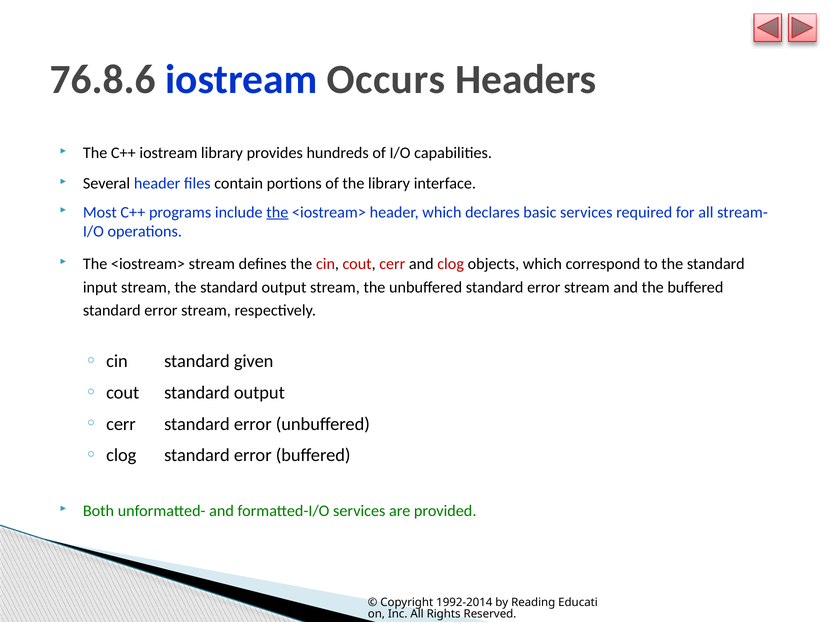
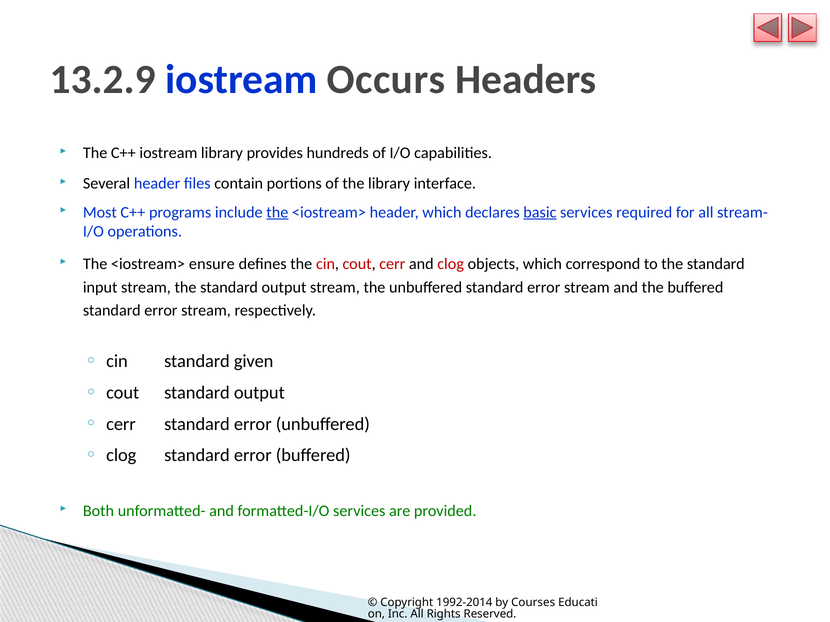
76.8.6: 76.8.6 -> 13.2.9 (103, 80)
basic underline: none -> present (540, 212)
<iostream> stream: stream -> ensure (212, 264)
Reading: Reading -> Courses (533, 603)
